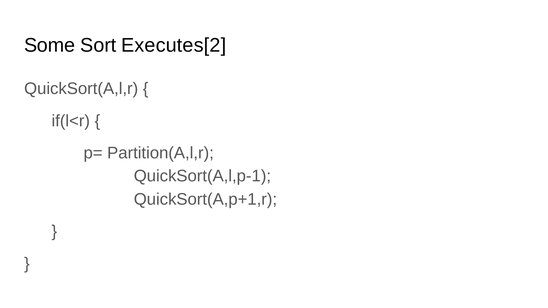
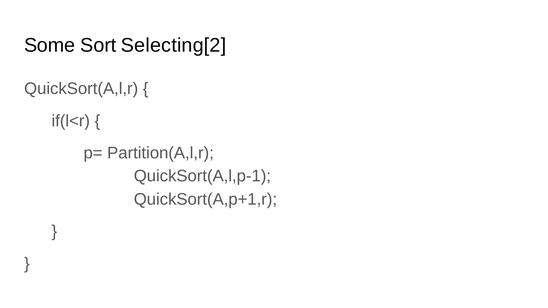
Executes[2: Executes[2 -> Selecting[2 (174, 45)
